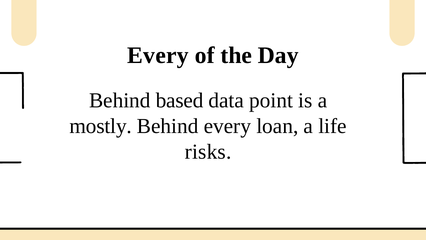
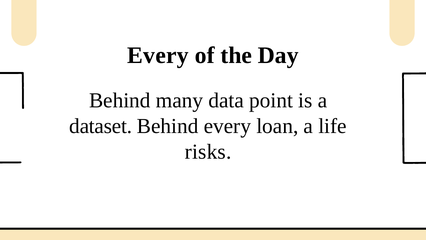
based: based -> many (180, 100)
mostly: mostly -> dataset (101, 126)
